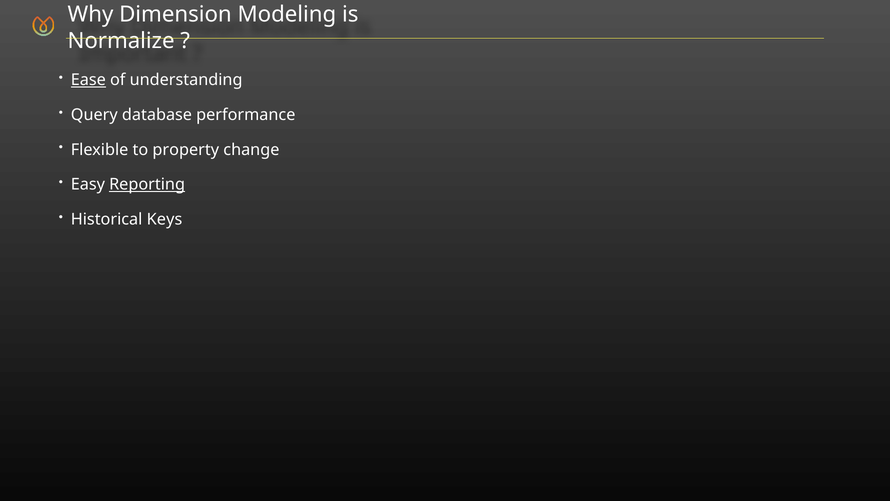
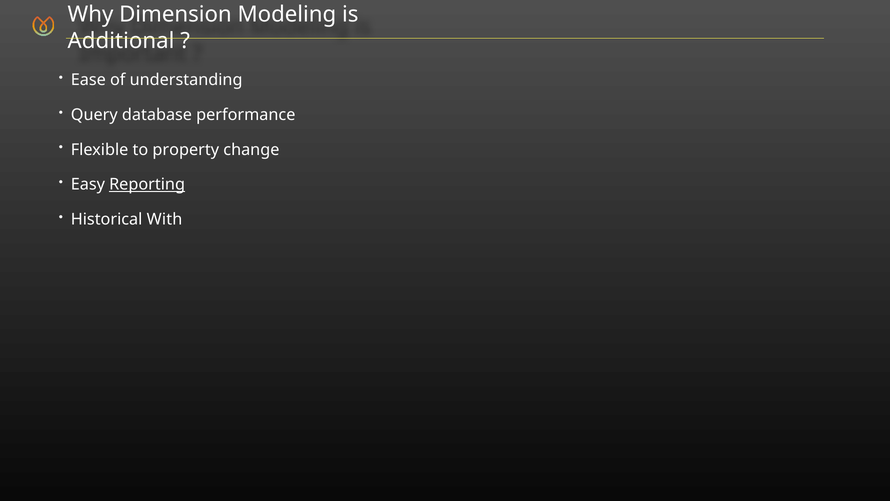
Normalize: Normalize -> Additional (121, 41)
Ease underline: present -> none (88, 80)
Keys: Keys -> With (165, 219)
